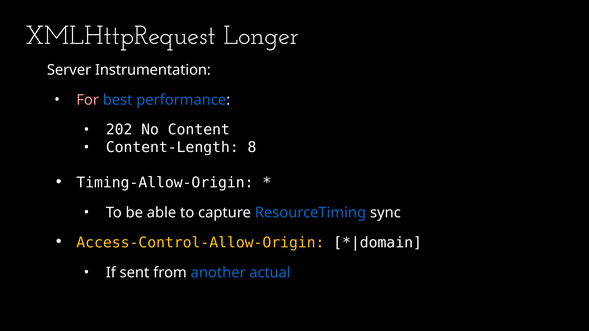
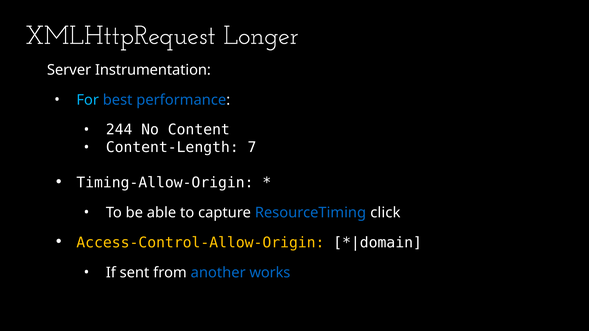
For colour: pink -> light blue (88, 100)
202: 202 -> 244 (119, 130)
8: 8 -> 7 (252, 148)
sync: sync -> click (385, 213)
actual: actual -> works (270, 273)
